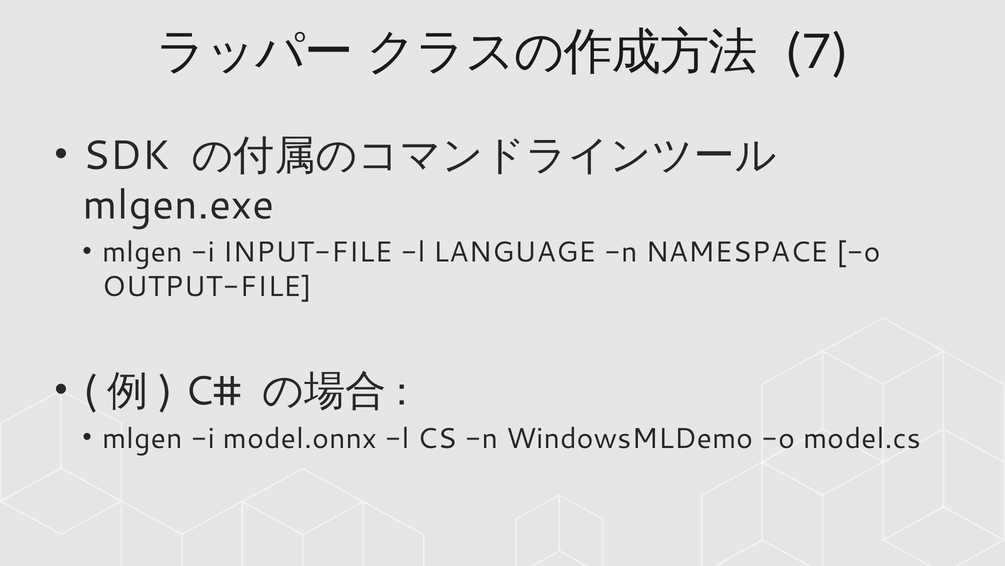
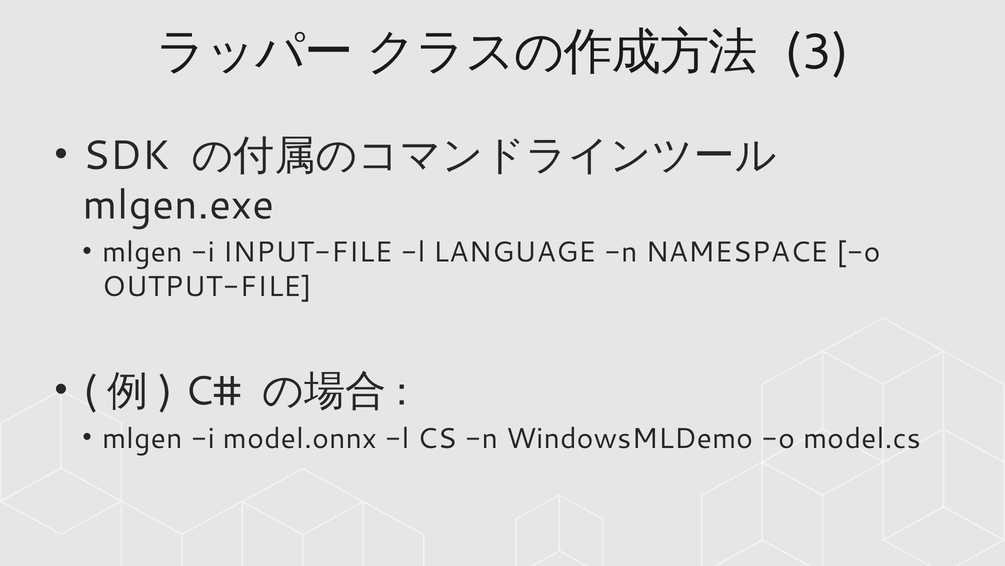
7: 7 -> 3 (817, 52)
